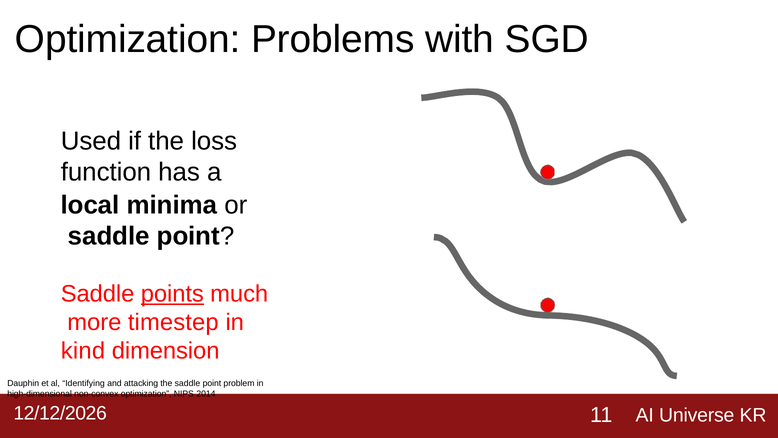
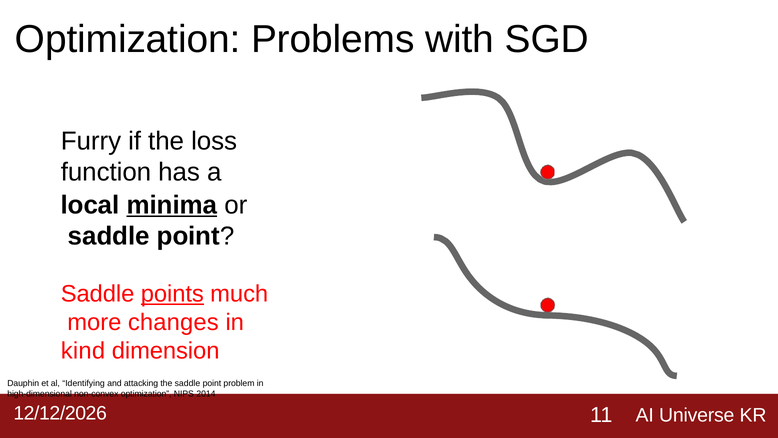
Used: Used -> Furry (91, 141)
minima underline: none -> present (172, 205)
timestep: timestep -> changes (173, 322)
